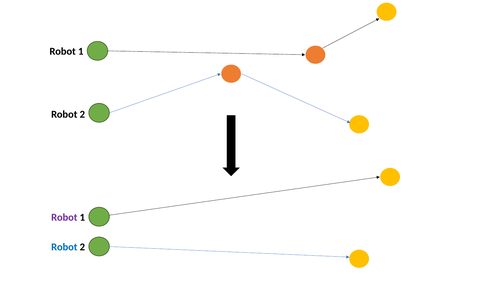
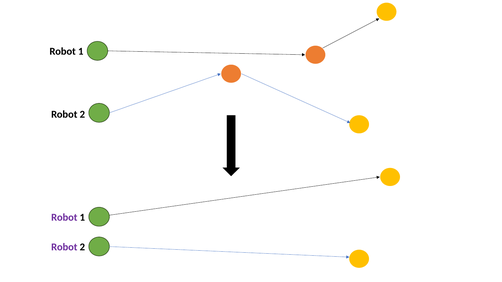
Robot colour: blue -> purple (64, 247)
